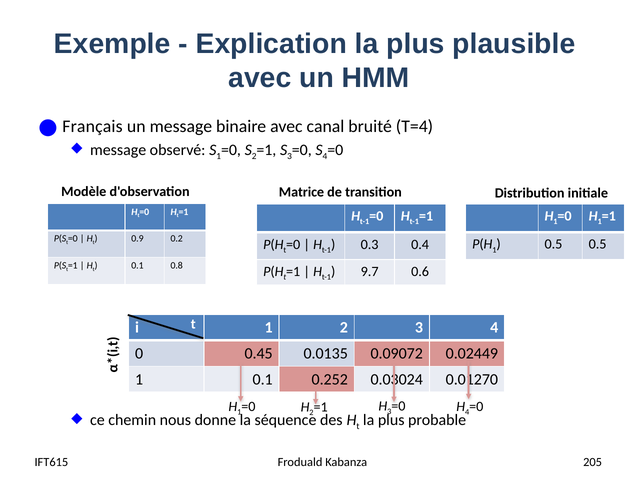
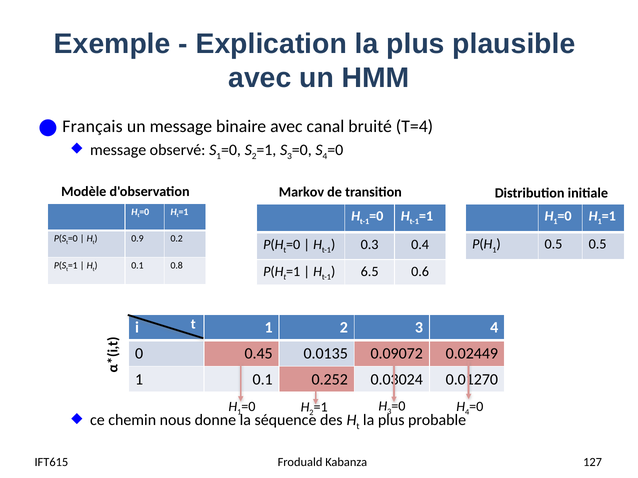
Matrice: Matrice -> Markov (301, 192)
9.7: 9.7 -> 6.5 (370, 272)
205: 205 -> 127 (593, 463)
